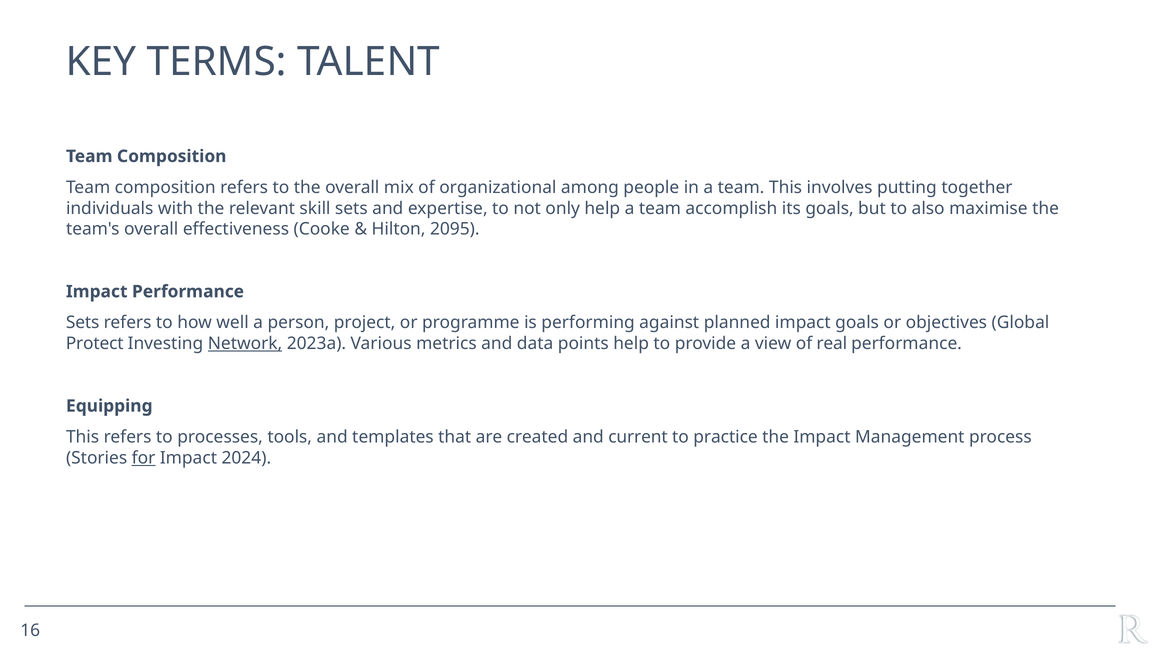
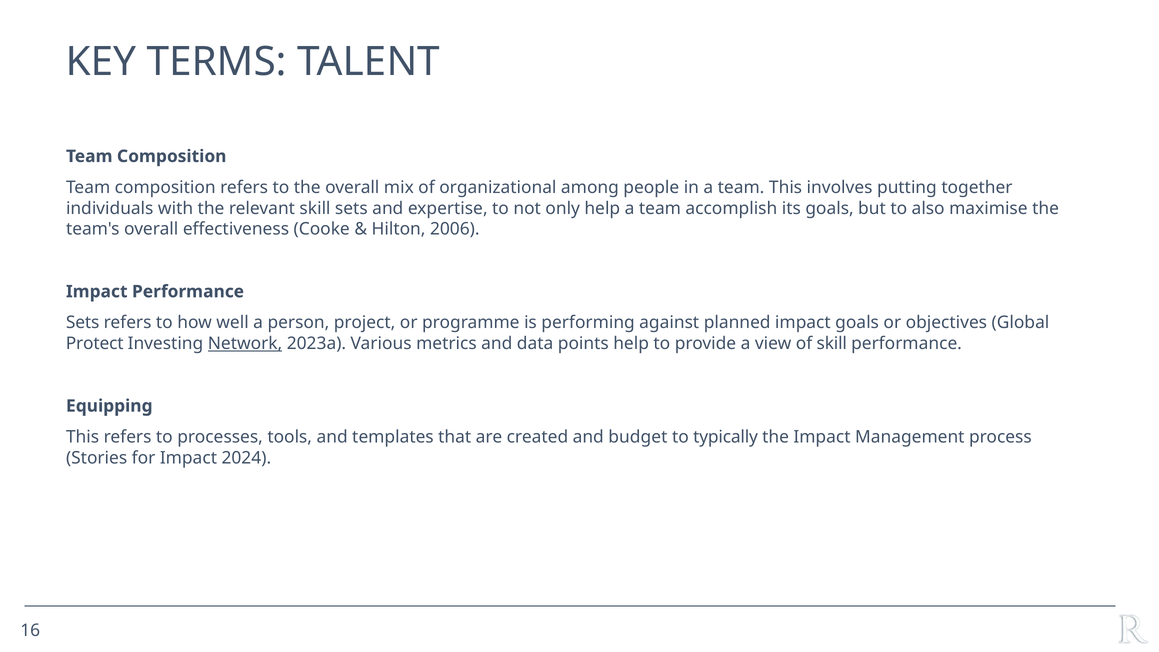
2095: 2095 -> 2006 (455, 229)
of real: real -> skill (832, 344)
current: current -> budget (638, 437)
practice: practice -> typically (726, 437)
for underline: present -> none (143, 458)
